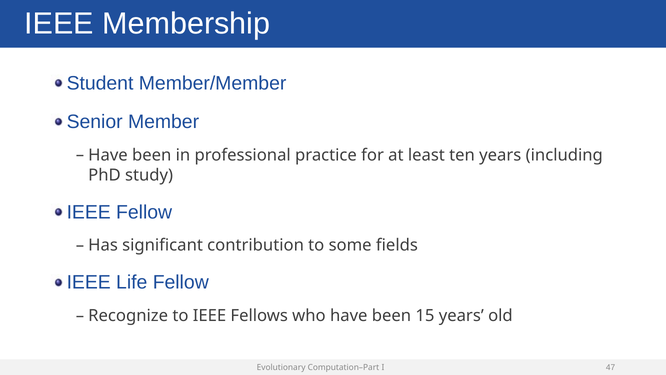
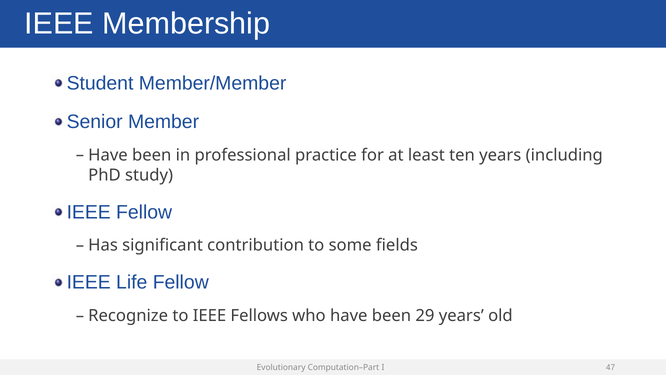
15: 15 -> 29 (425, 316)
